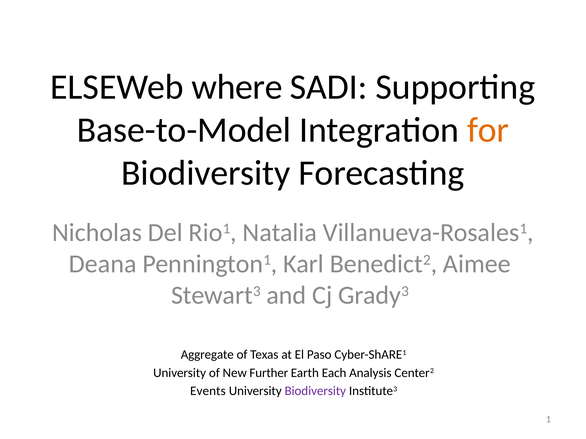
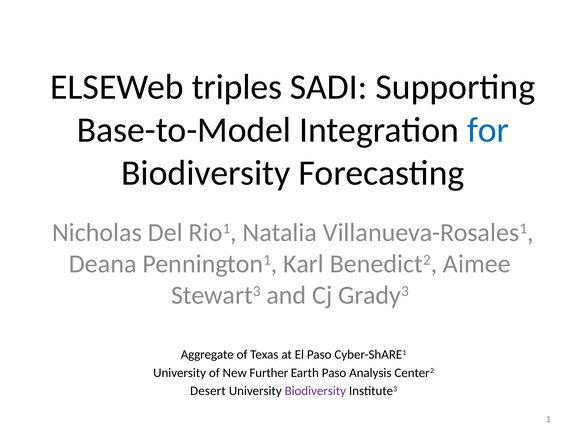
where: where -> triples (237, 87)
for colour: orange -> blue (488, 130)
Earth Each: Each -> Paso (334, 373)
Events: Events -> Desert (208, 391)
